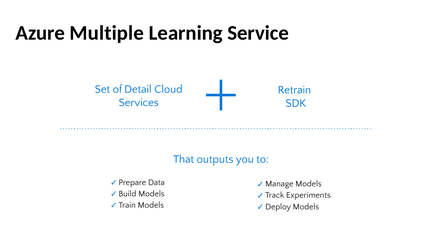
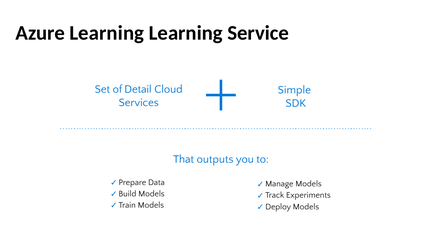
Azure Multiple: Multiple -> Learning (107, 33)
Retrain: Retrain -> Simple (294, 90)
